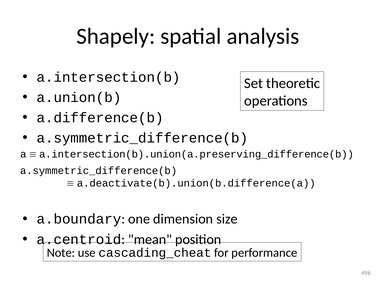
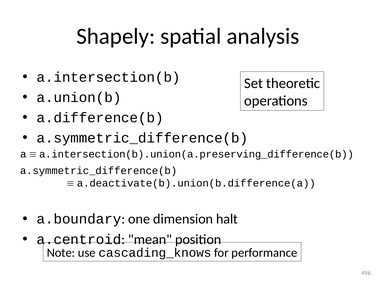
size: size -> halt (227, 219)
cascading_cheat: cascading_cheat -> cascading_knows (155, 253)
